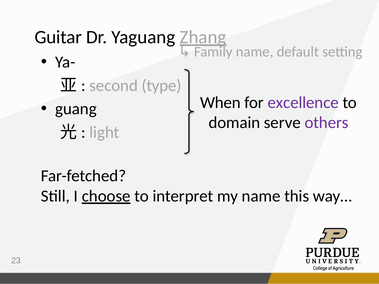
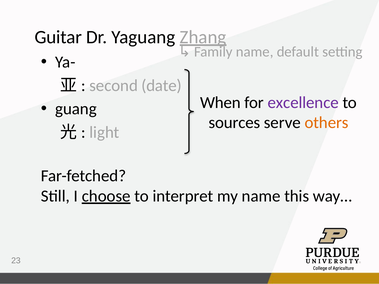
type: type -> date (162, 86)
domain: domain -> sources (234, 123)
others colour: purple -> orange (327, 123)
